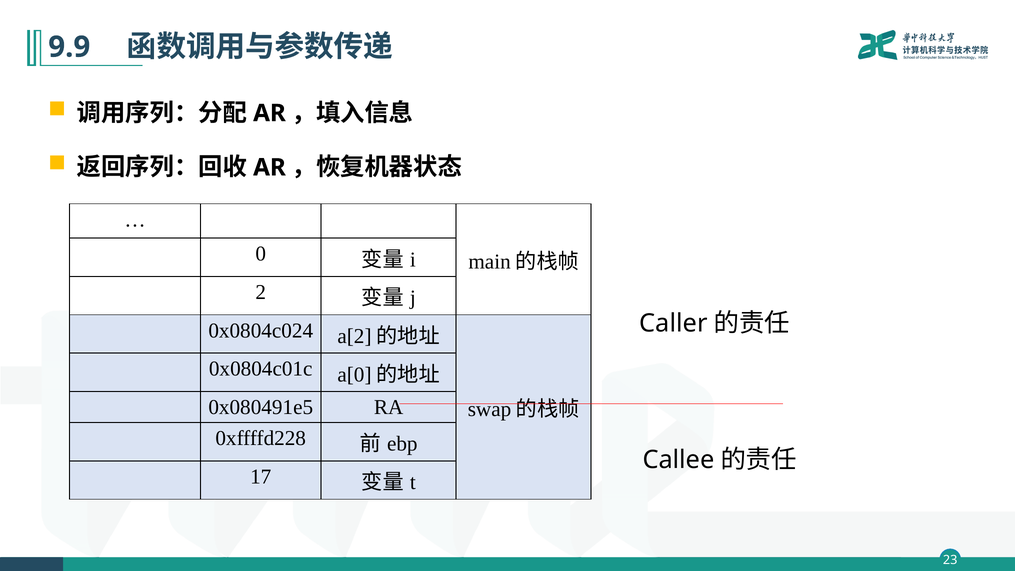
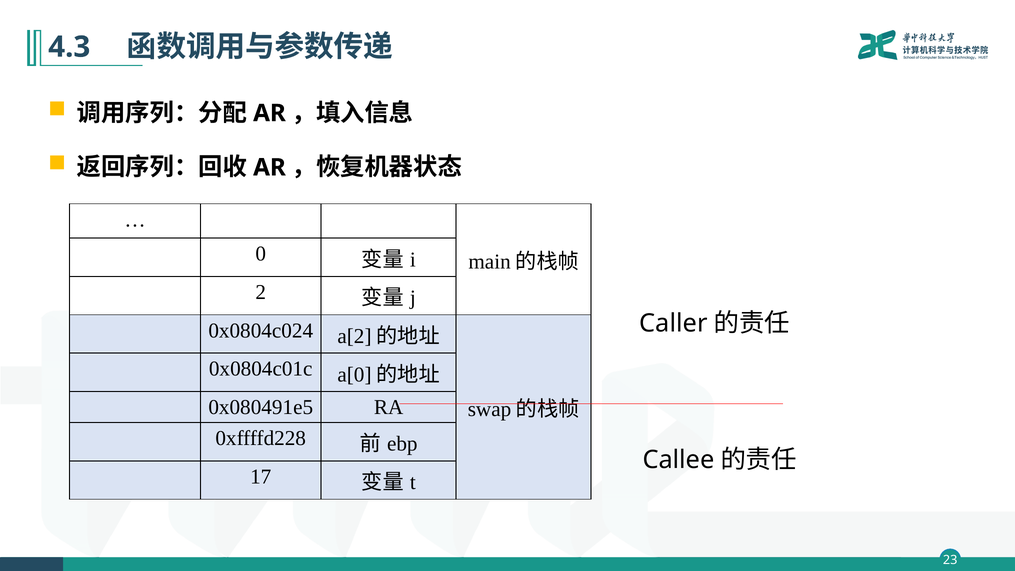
9.9: 9.9 -> 4.3 (69, 47)
